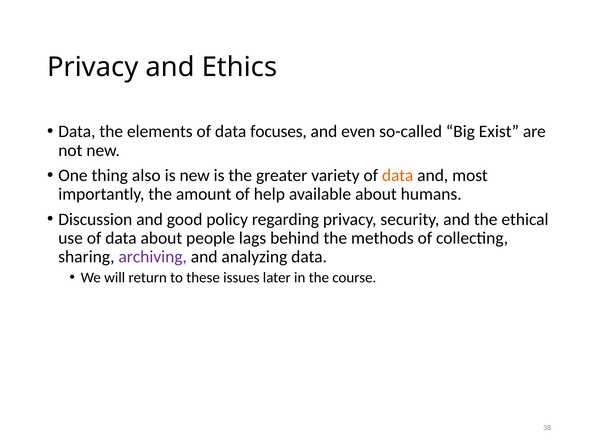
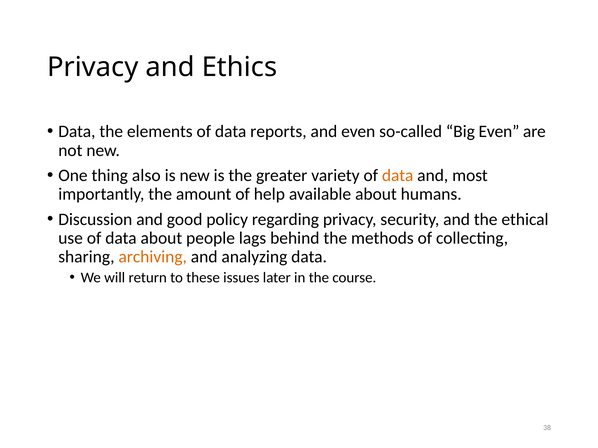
focuses: focuses -> reports (278, 132)
Big Exist: Exist -> Even (499, 132)
archiving colour: purple -> orange (153, 257)
